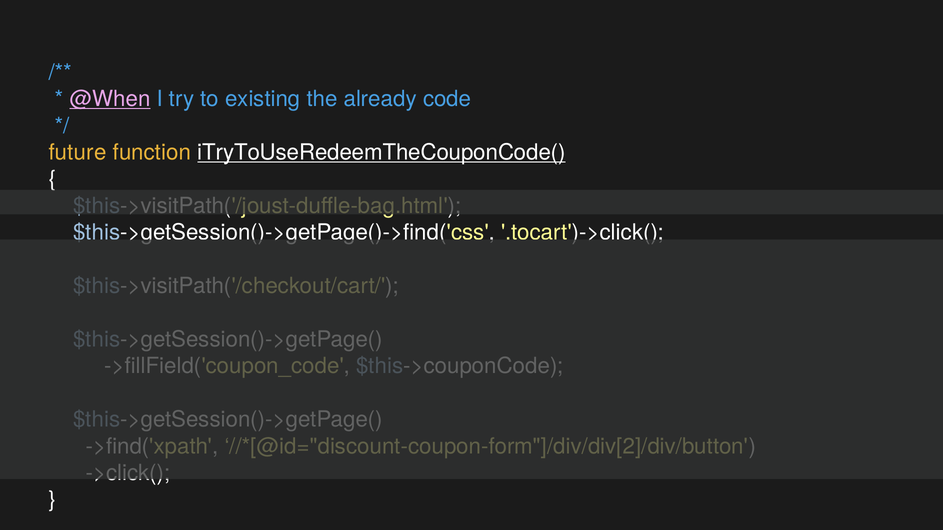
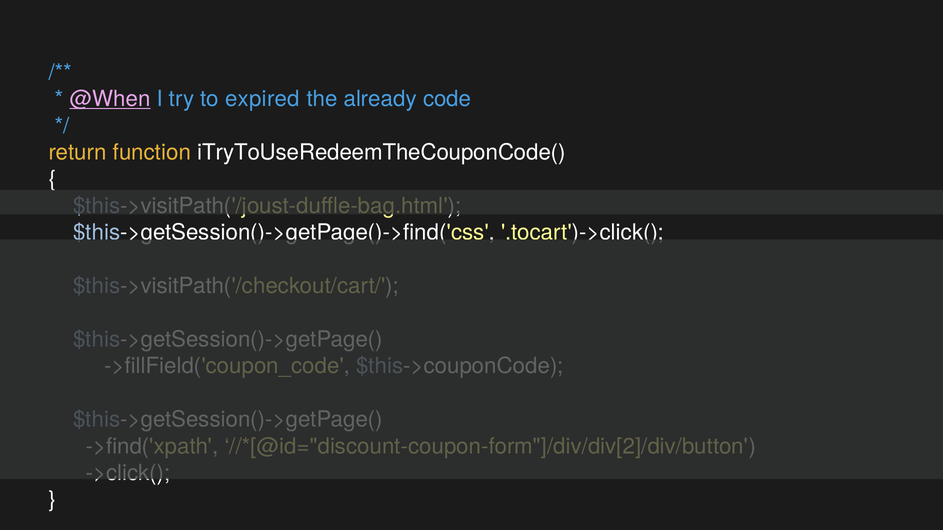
existing: existing -> expired (263, 99)
future: future -> return (78, 153)
iTryToUseRedeemTheCouponCode( underline: present -> none (381, 153)
